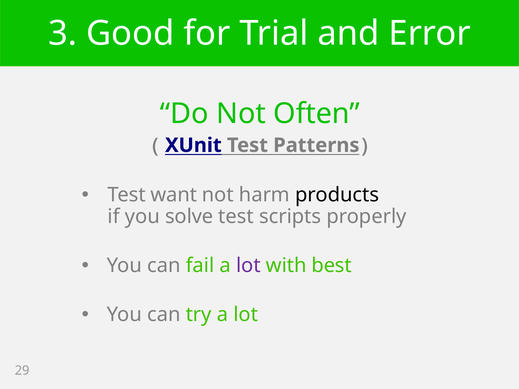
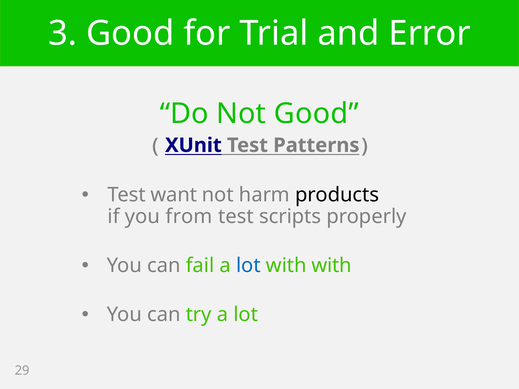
Not Often: Often -> Good (316, 114)
solve: solve -> from (189, 217)
lot colour: purple -> blue (248, 266)
with best: best -> with (332, 266)
